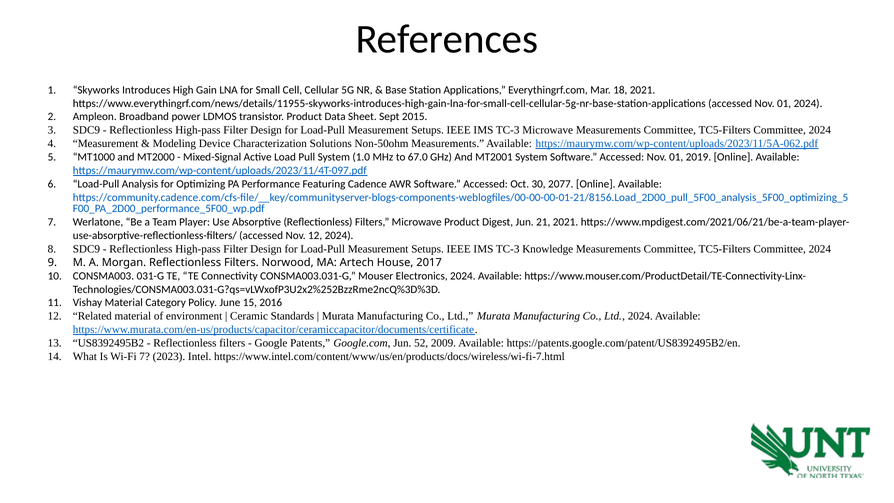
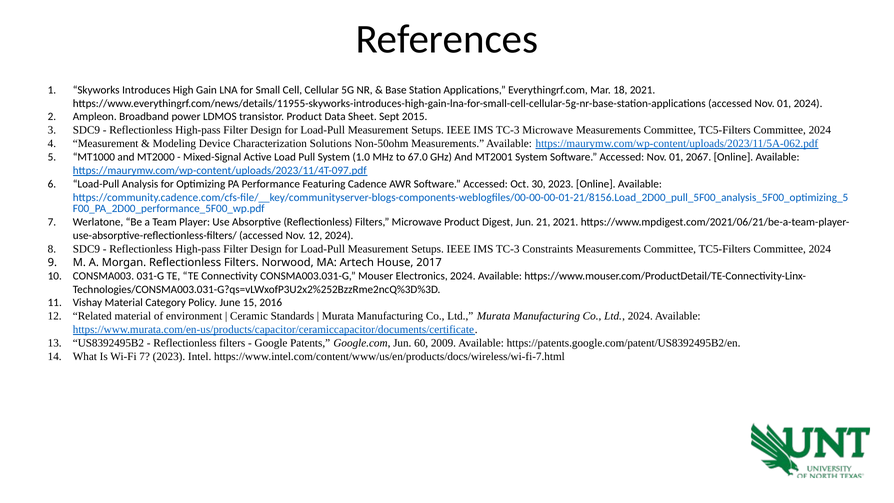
2019: 2019 -> 2067 (699, 157)
30 2077: 2077 -> 2023 (561, 184)
Knowledge: Knowledge -> Constraints (548, 249)
52: 52 -> 60 (421, 343)
